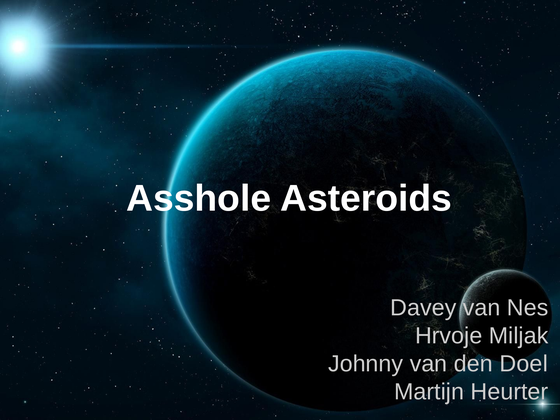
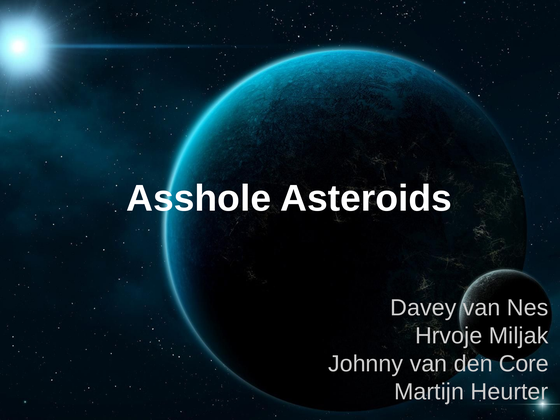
Doel: Doel -> Core (524, 364)
